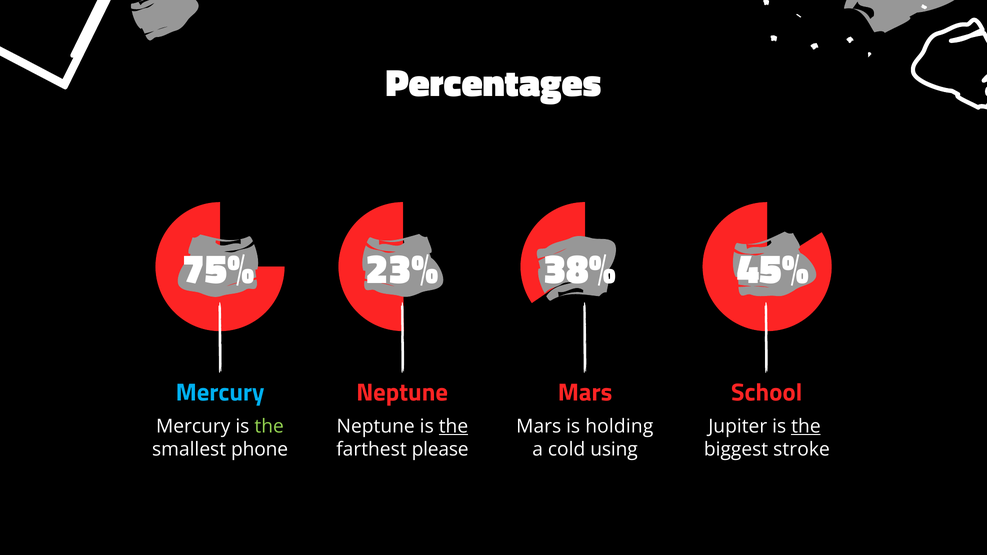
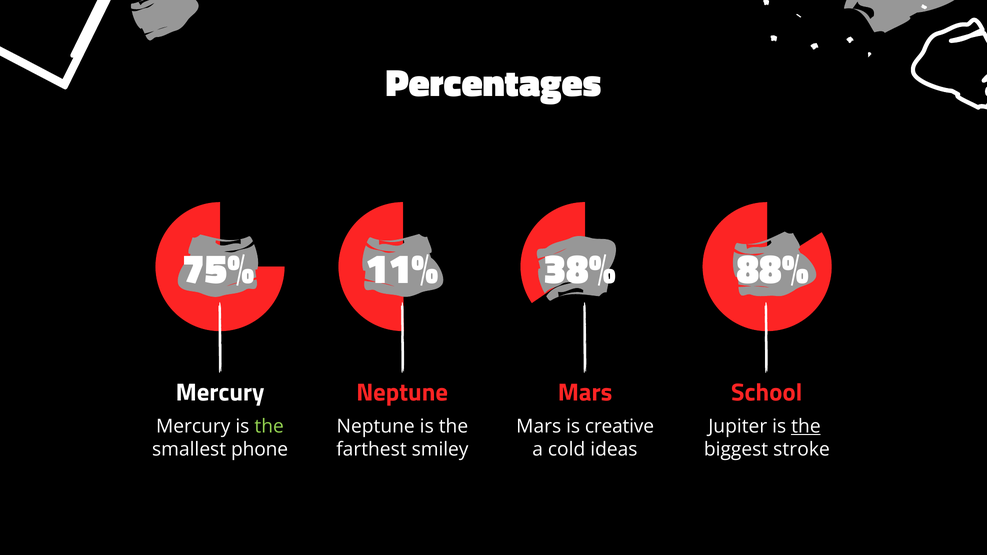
23%: 23% -> 11% (402, 270)
45%: 45% -> 88% (773, 270)
Mercury colour: light blue -> white (220, 393)
the underline: present -> none (453, 426)
holding: holding -> creative (619, 426)
please: please -> smiley (440, 449)
using: using -> ideas (614, 449)
